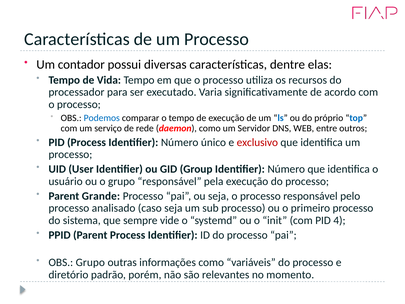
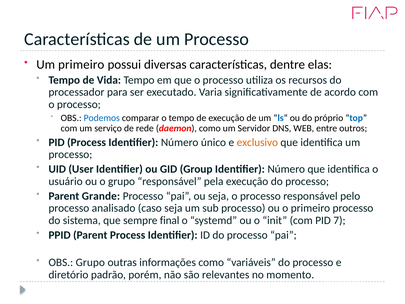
Um contador: contador -> primeiro (81, 65)
exclusivo colour: red -> orange (257, 142)
vide: vide -> final (170, 220)
4: 4 -> 7 (339, 220)
